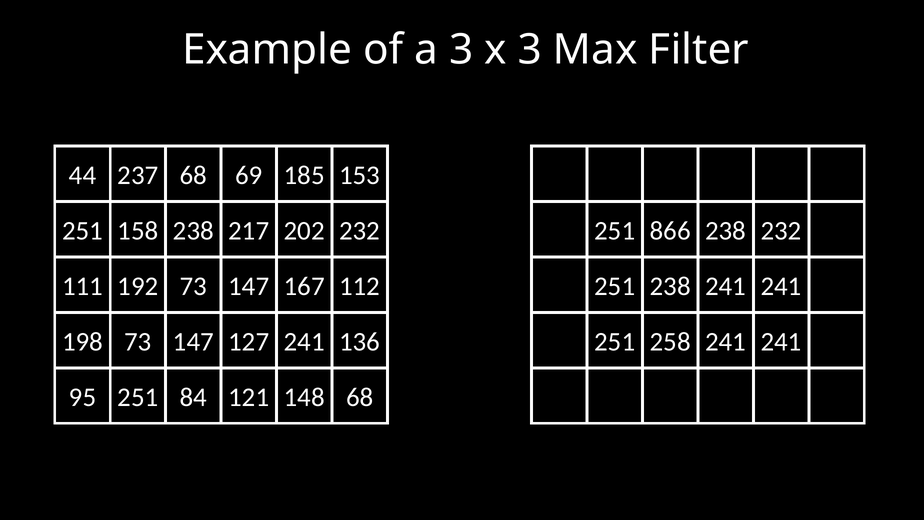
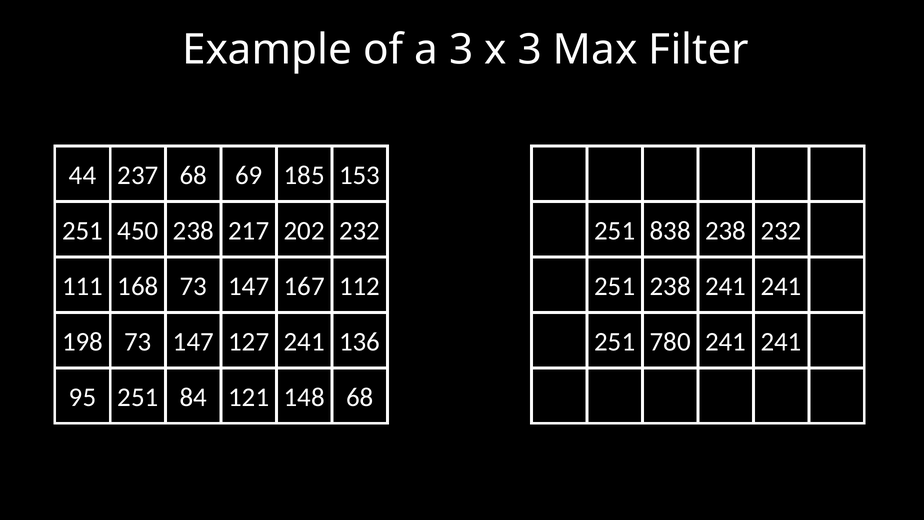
158: 158 -> 450 (138, 231)
866: 866 -> 838 (670, 231)
192: 192 -> 168 (138, 286)
258: 258 -> 780 (670, 342)
